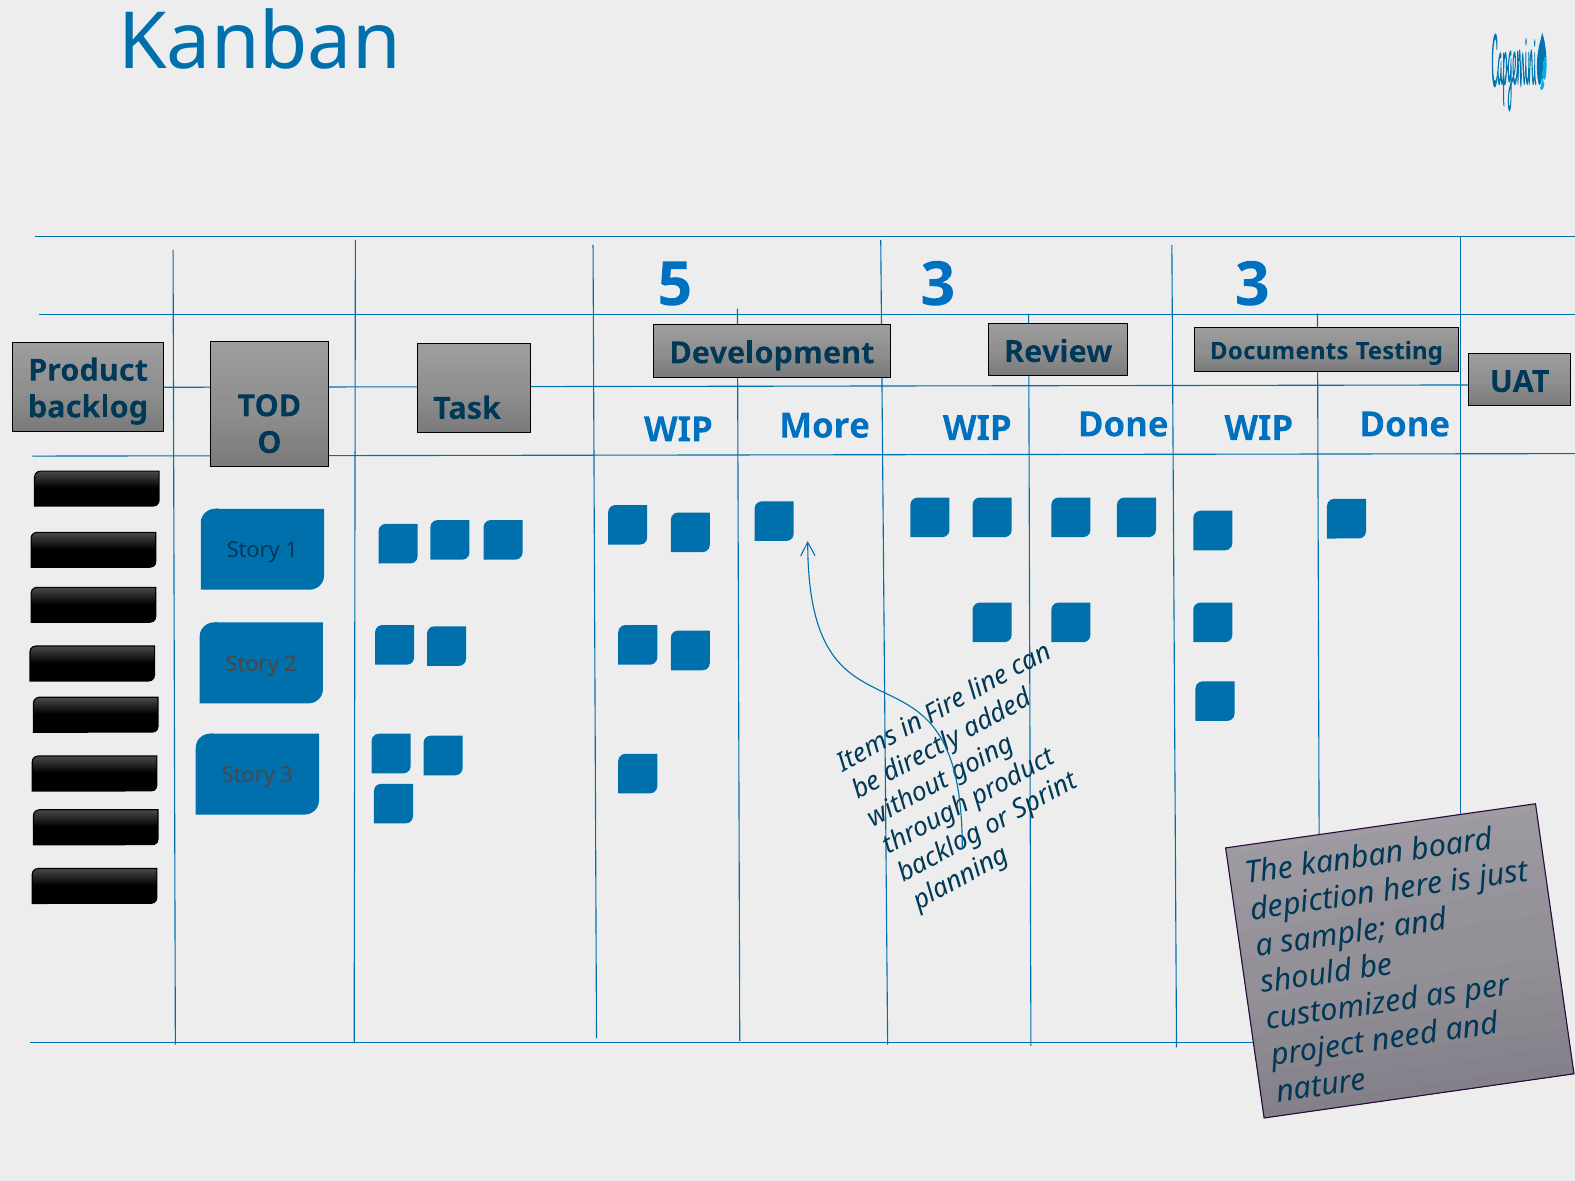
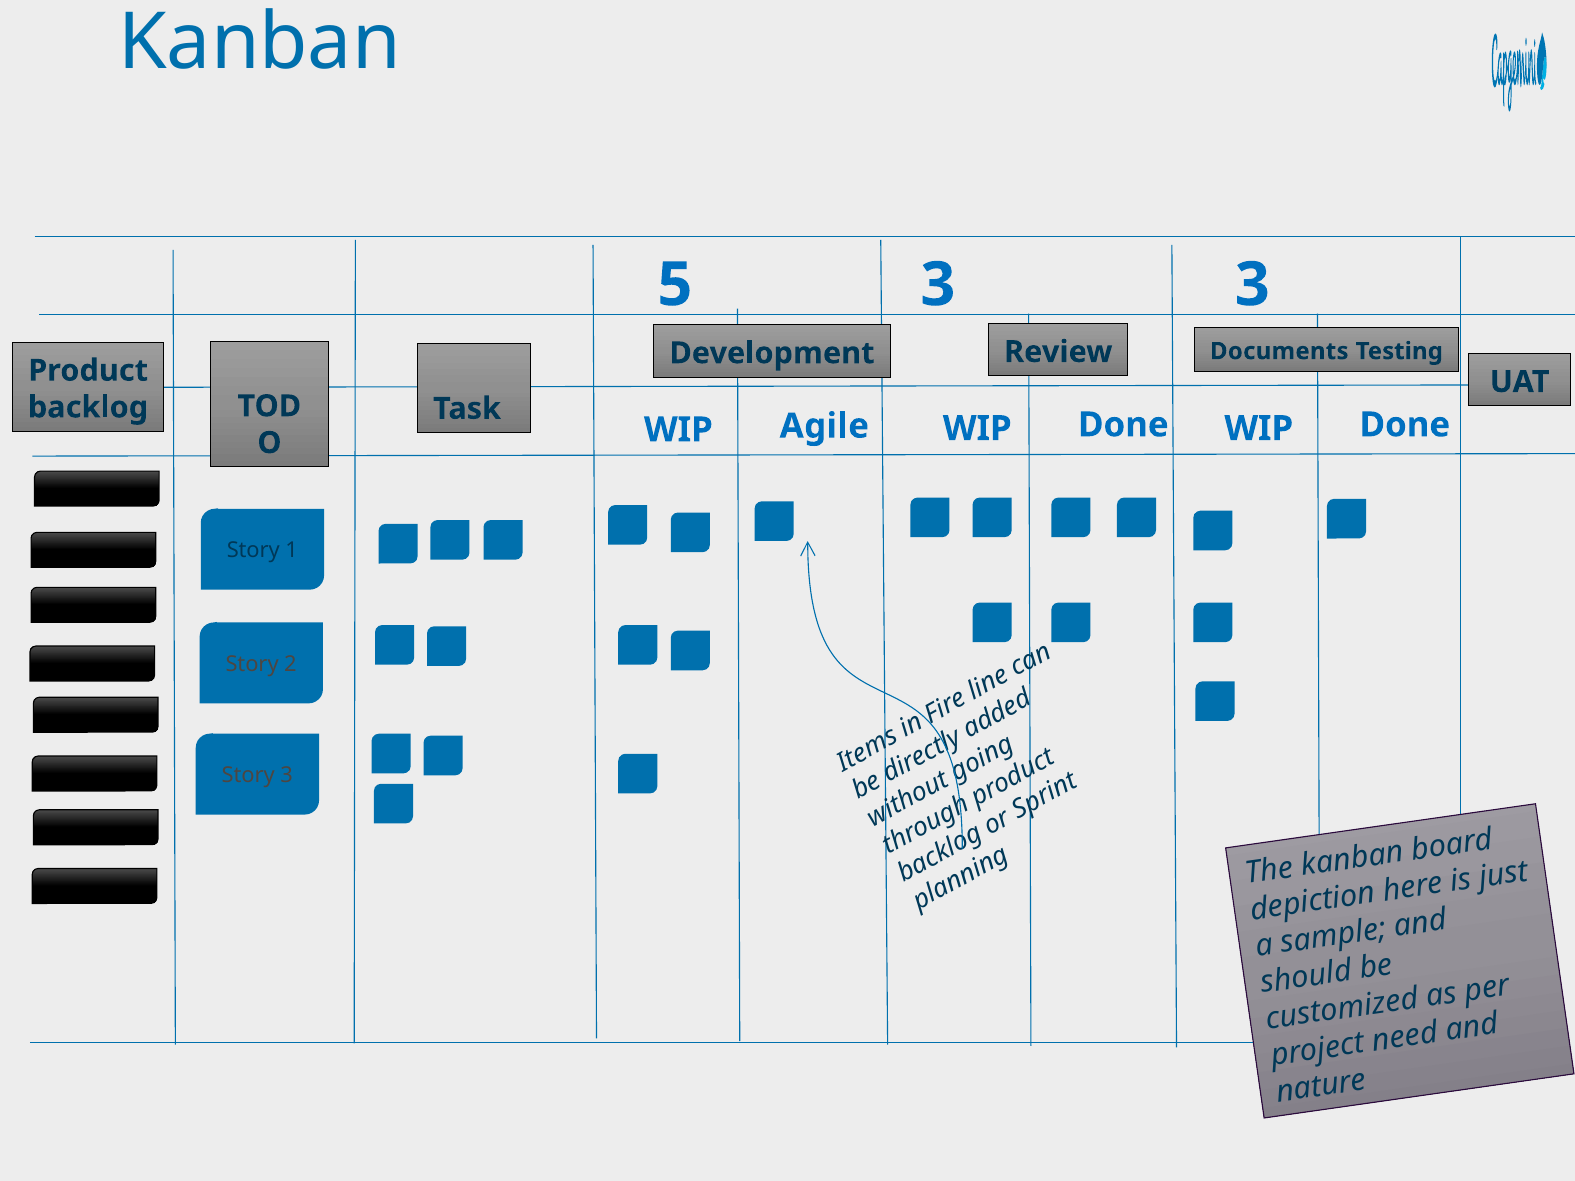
More: More -> Agile (824, 426)
